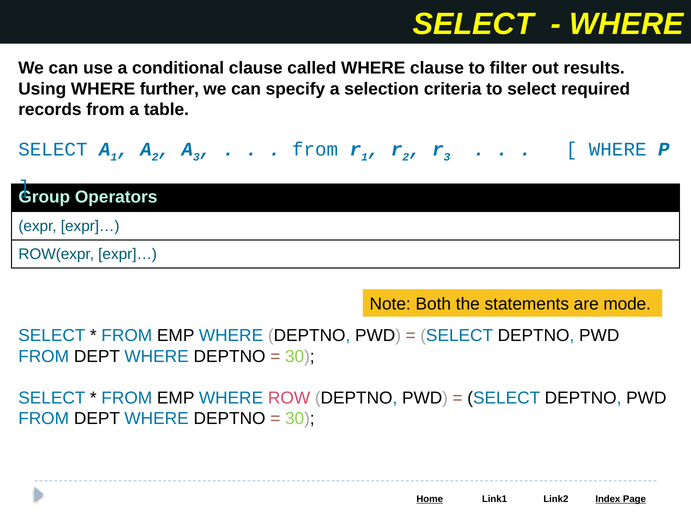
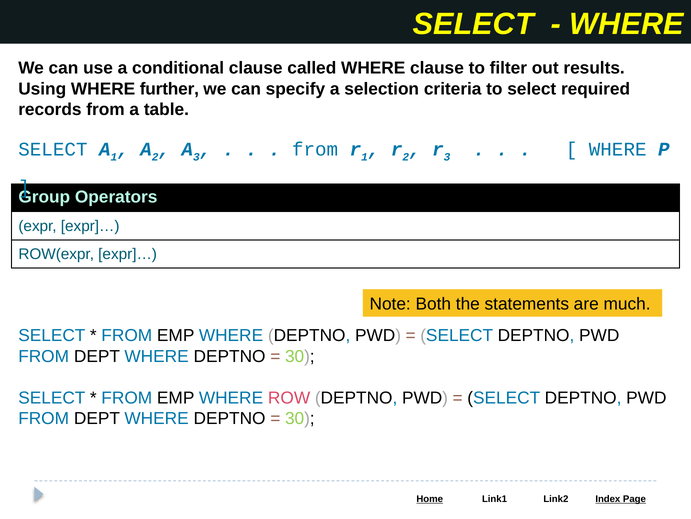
mode: mode -> much (627, 304)
